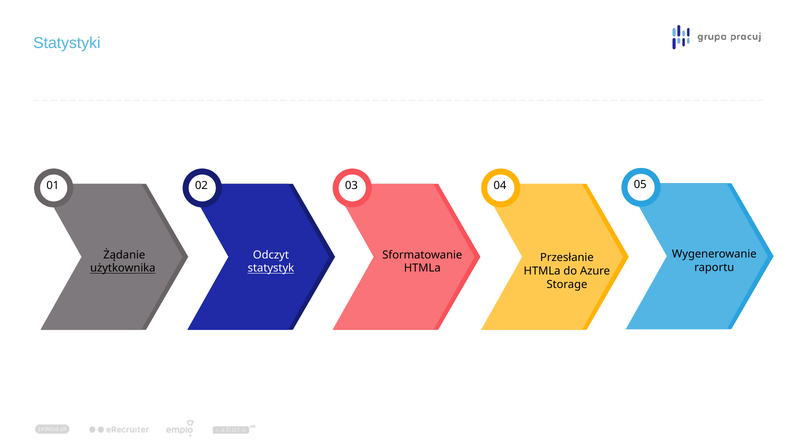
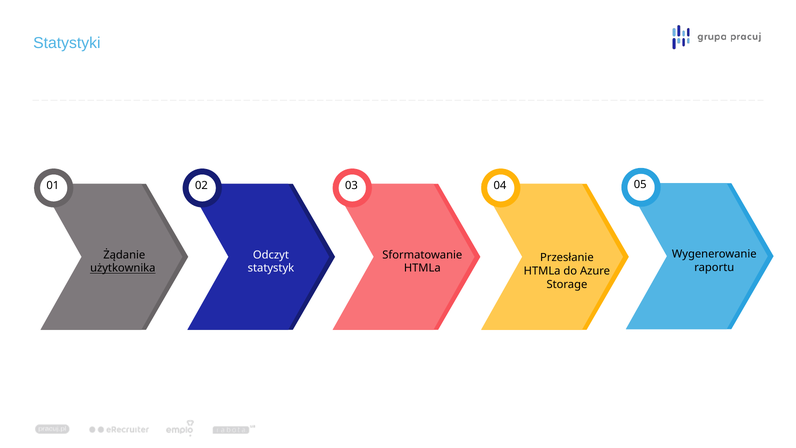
statystyk underline: present -> none (271, 268)
